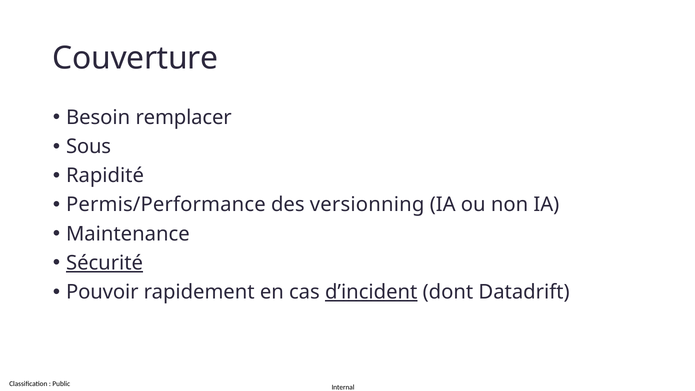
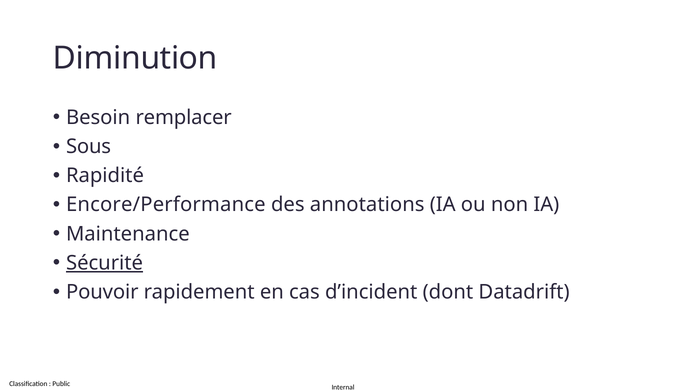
Couverture: Couverture -> Diminution (135, 58)
Permis/Performance: Permis/Performance -> Encore/Performance (166, 205)
versionning: versionning -> annotations (367, 205)
d’incident underline: present -> none (371, 292)
